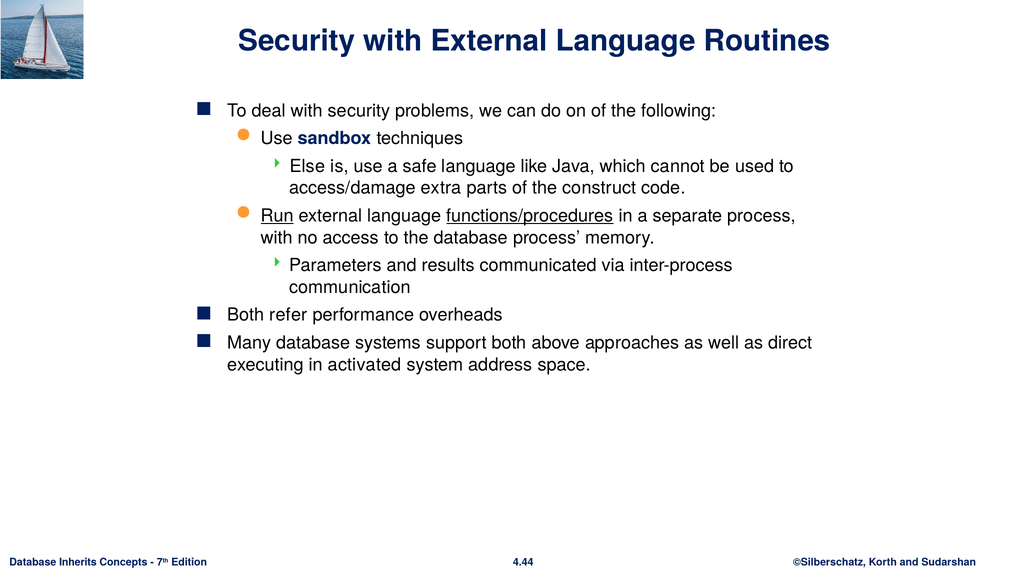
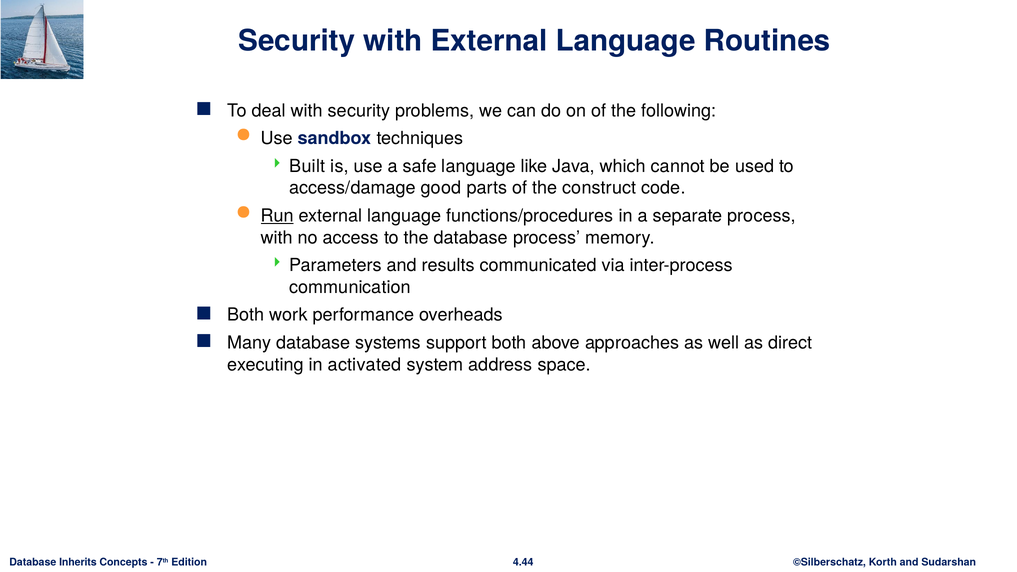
Else: Else -> Built (307, 166)
extra: extra -> good (441, 188)
functions/procedures underline: present -> none (530, 216)
refer: refer -> work (288, 315)
